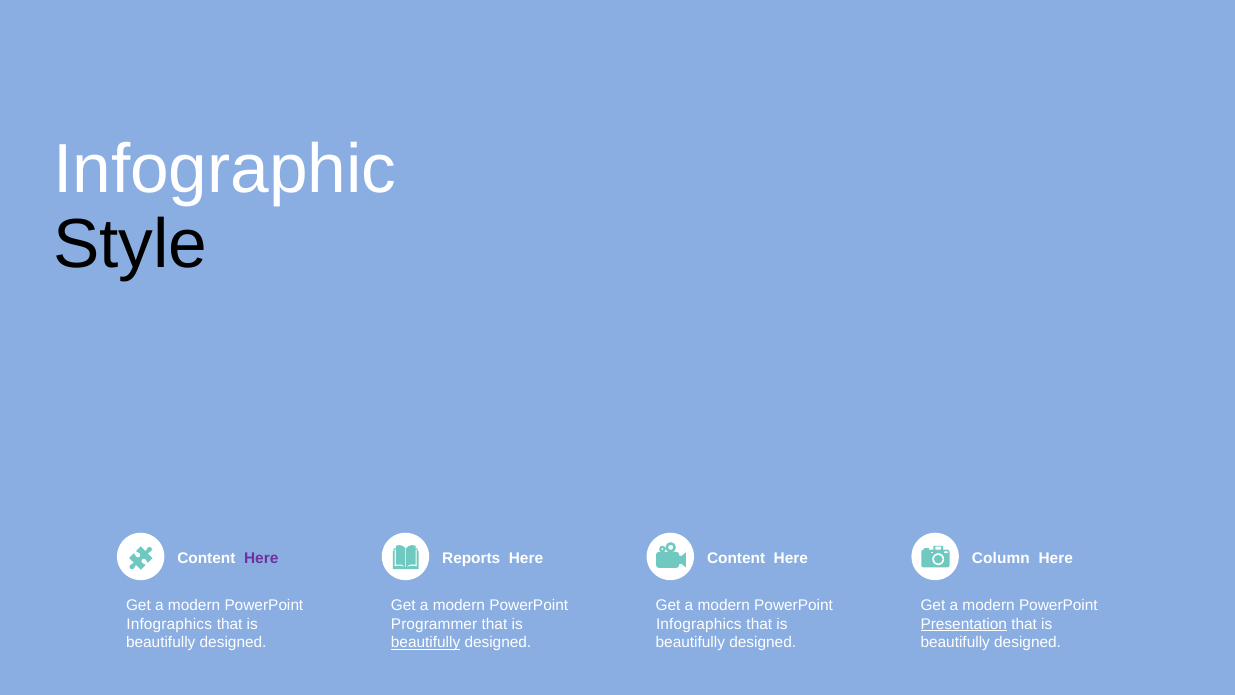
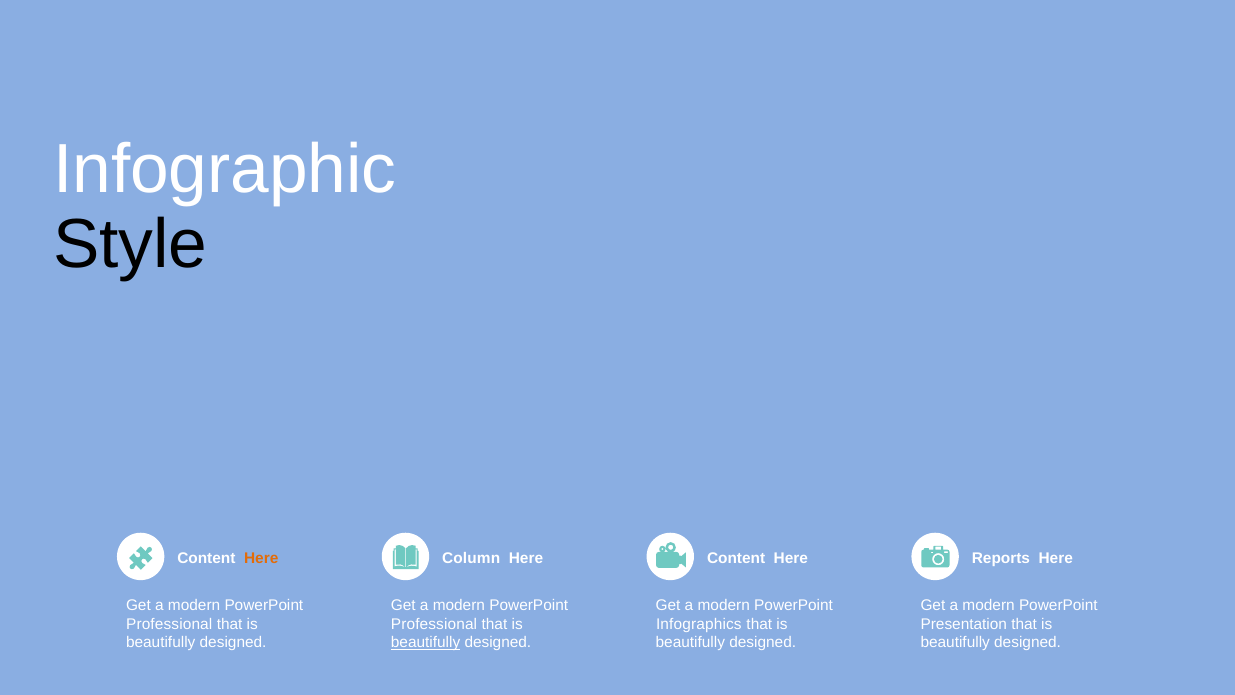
Here colour: purple -> orange (261, 558)
Reports: Reports -> Column (471, 558)
Column: Column -> Reports (1001, 558)
Infographics: Infographics -> Professional (169, 624)
Programmer: Programmer -> Professional (434, 624)
Presentation underline: present -> none (964, 624)
